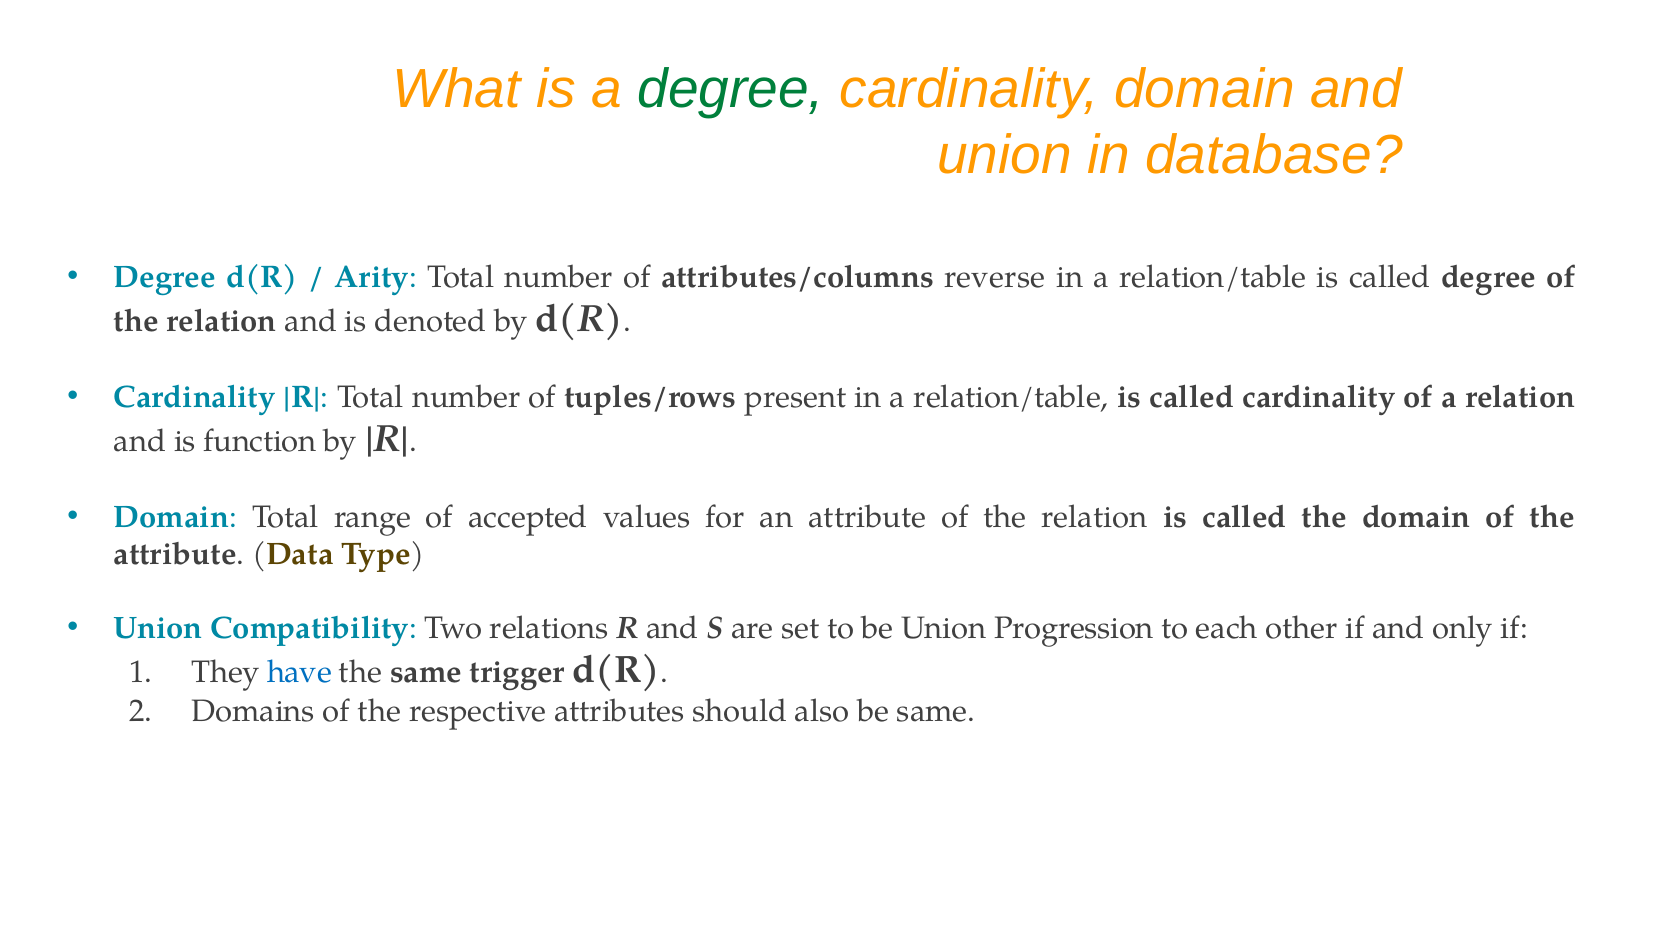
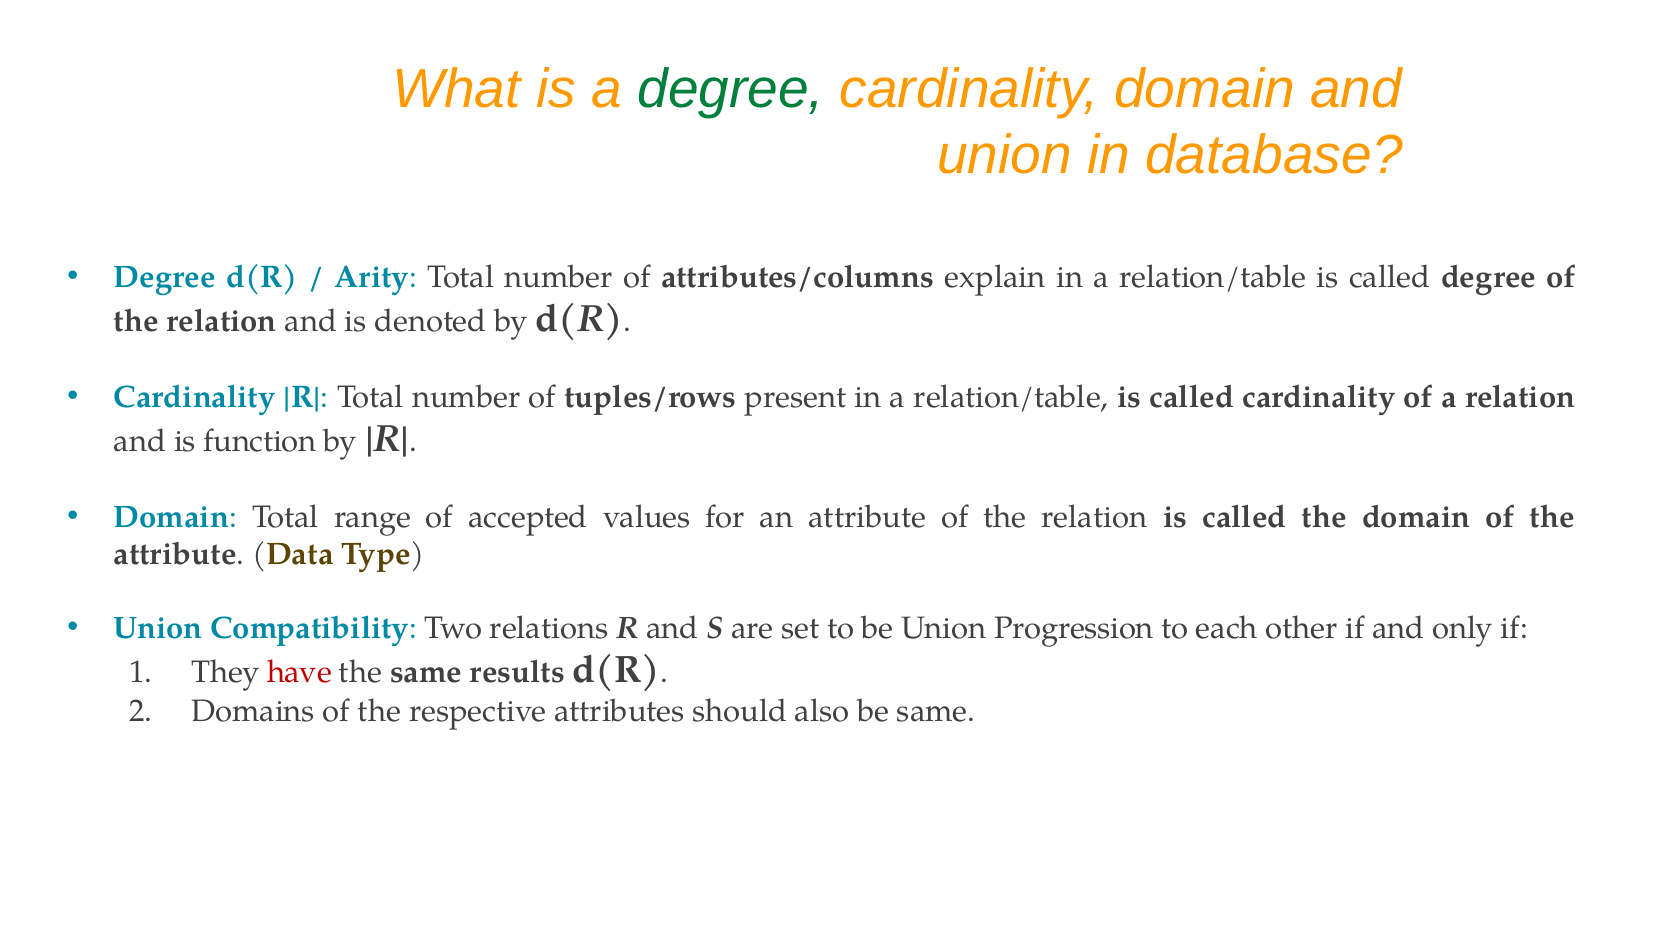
reverse: reverse -> explain (995, 277)
have colour: blue -> red (300, 672)
trigger: trigger -> results (517, 672)
